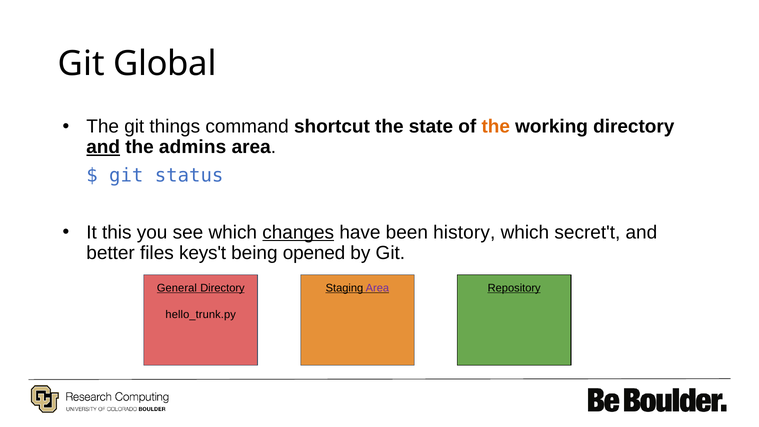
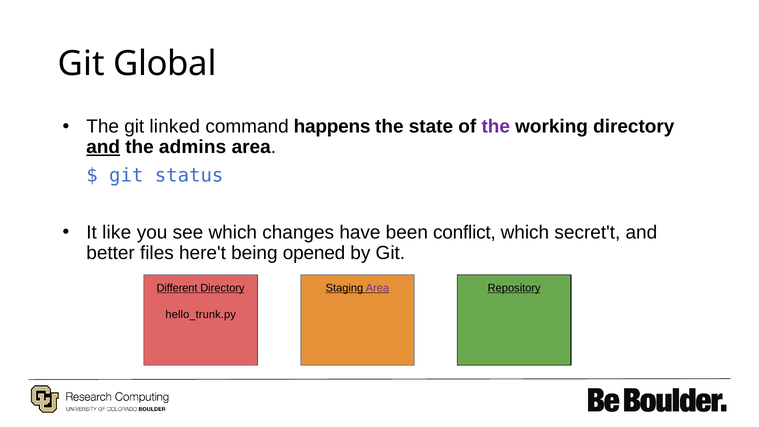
things: things -> linked (175, 127)
shortcut: shortcut -> happens (332, 127)
the colour: orange -> purple (496, 127)
this: this -> like (117, 232)
changes underline: present -> none (298, 232)
history: history -> conflict (464, 232)
keys't: keys't -> here't (202, 253)
General: General -> Different (177, 288)
